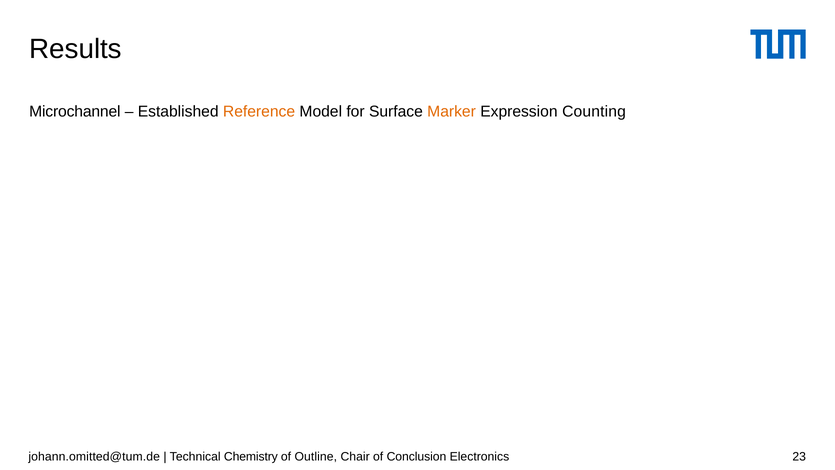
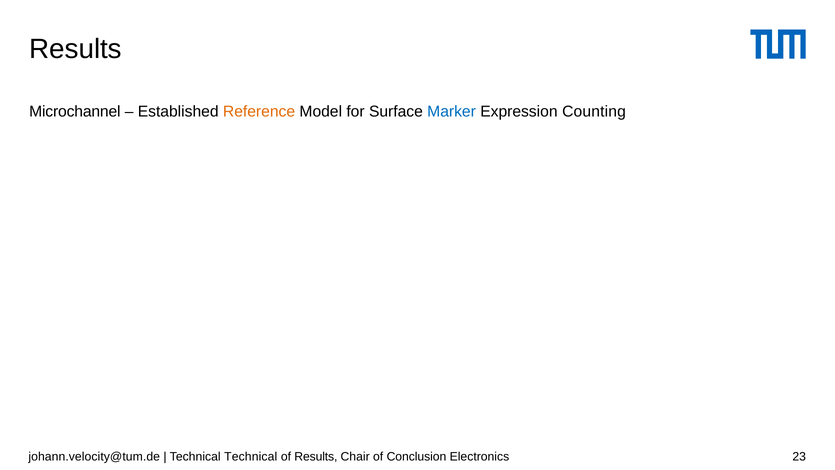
Marker colour: orange -> blue (452, 111)
johann.omitted@tum.de: johann.omitted@tum.de -> johann.velocity@tum.de (94, 457)
Technical Chemistry: Chemistry -> Technical (251, 457)
of Outline: Outline -> Results (316, 457)
